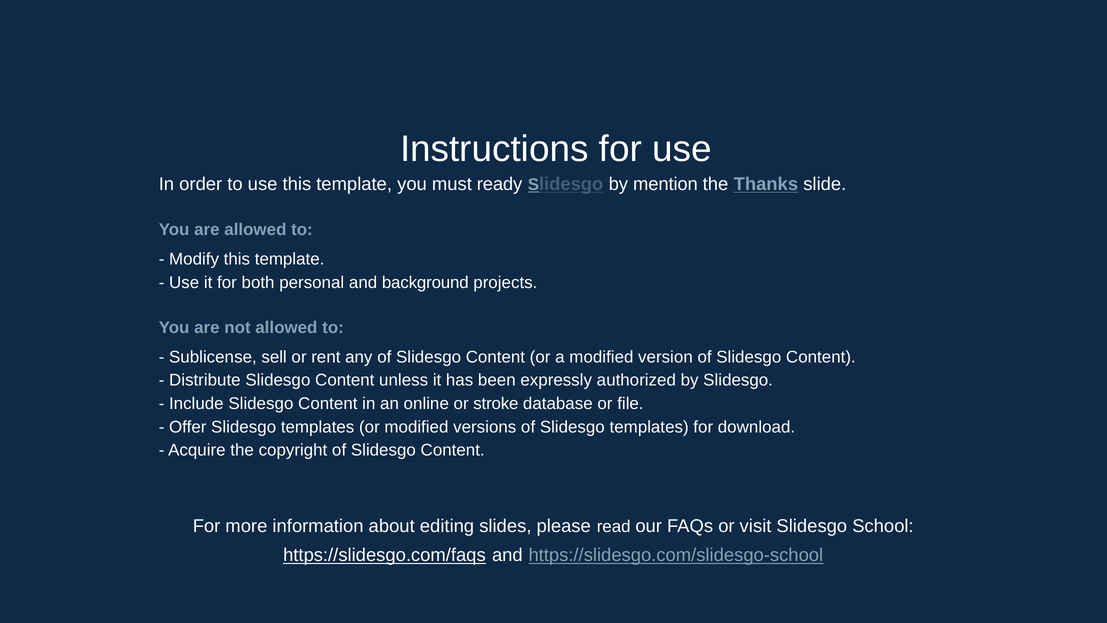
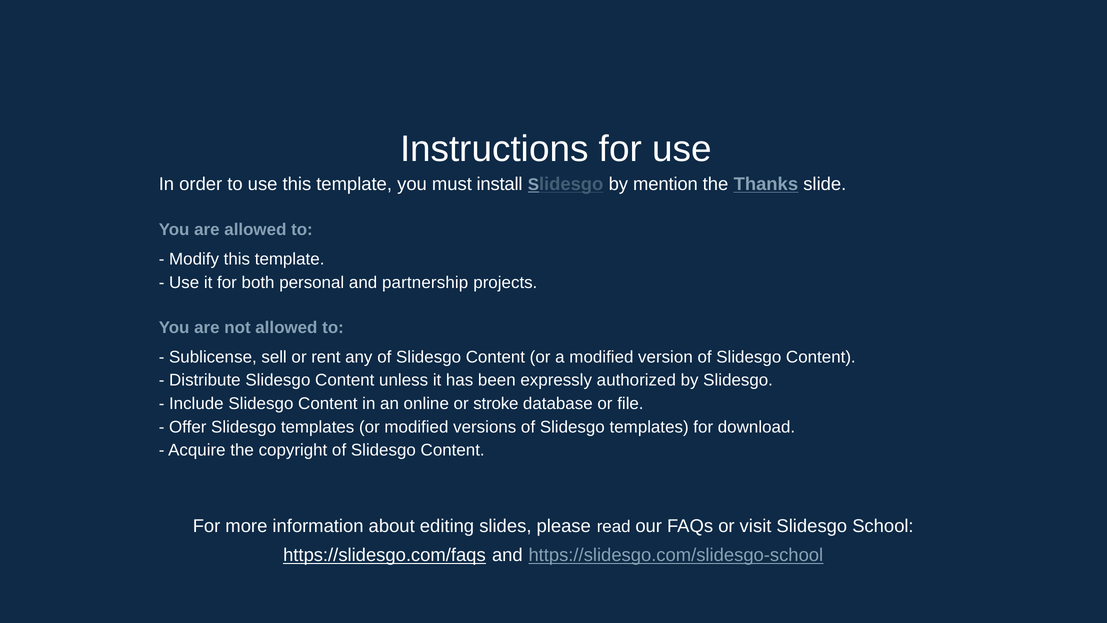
ready: ready -> install (500, 184)
background: background -> partnership (425, 283)
